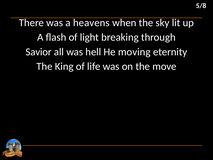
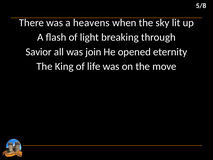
hell: hell -> join (93, 52)
moving: moving -> opened (134, 52)
